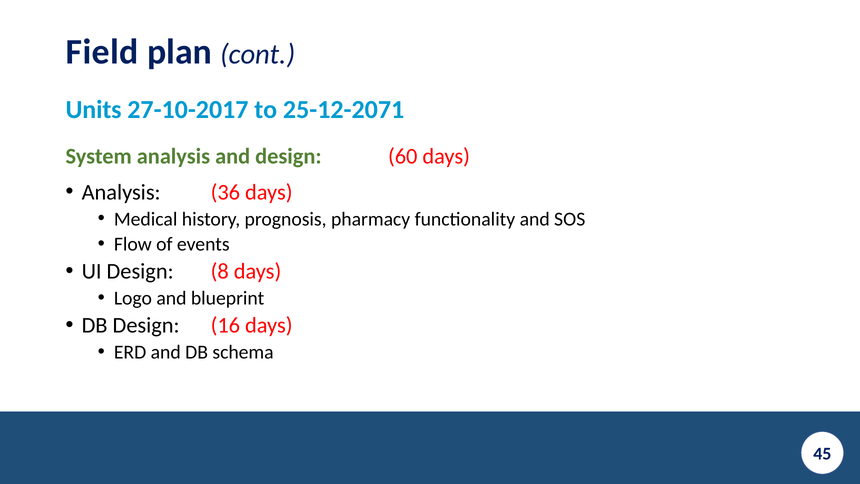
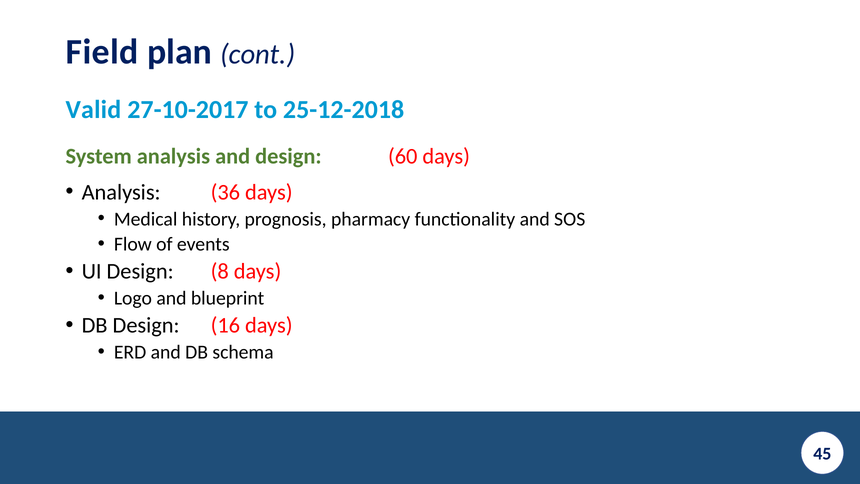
Units: Units -> Valid (93, 110)
25-12-2071: 25-12-2071 -> 25-12-2018 (344, 110)
